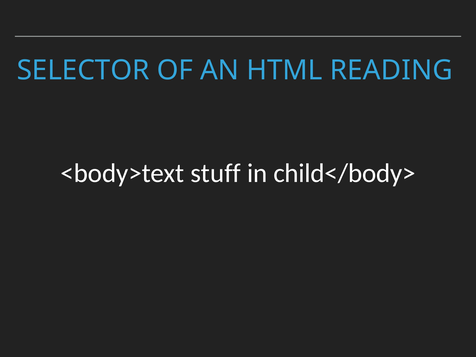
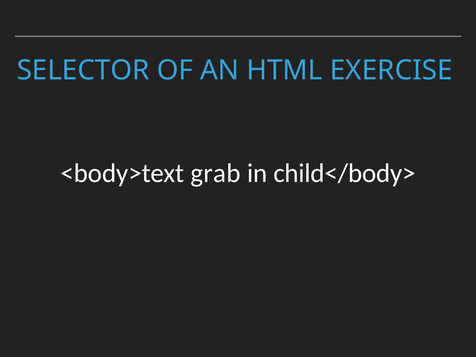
READING: READING -> EXERCISE (391, 70)
stuff: stuff -> grab (216, 173)
